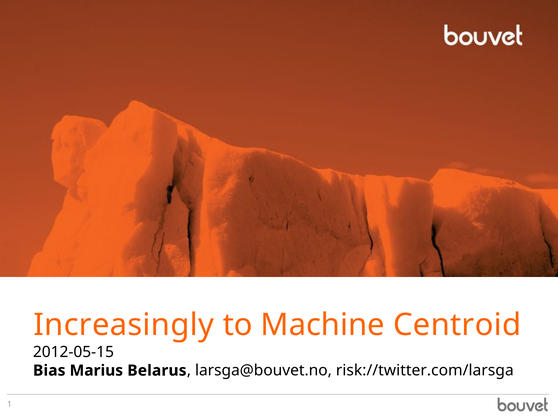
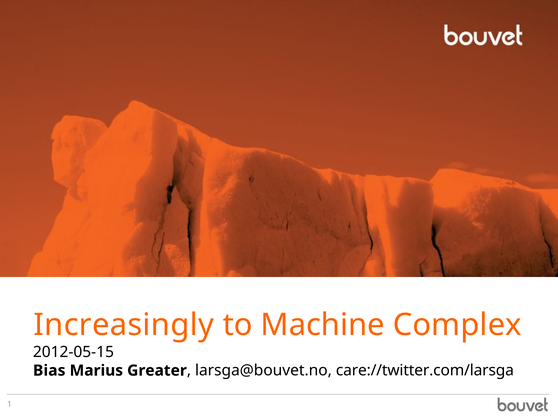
Centroid: Centroid -> Complex (457, 325)
Belarus: Belarus -> Greater (157, 370)
risk://twitter.com/larsga: risk://twitter.com/larsga -> care://twitter.com/larsga (425, 370)
